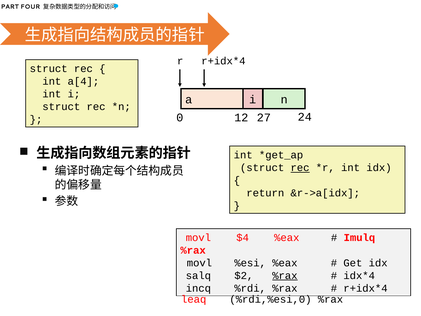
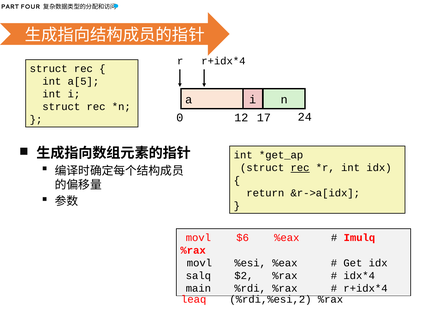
a[4: a[4 -> a[5 (83, 81)
27: 27 -> 17 (264, 118)
$4: $4 -> $6 (243, 237)
%rax underline: present -> none (285, 275)
incq: incq -> main (198, 288)
%rdi,%esi,0: %rdi,%esi,0 -> %rdi,%esi,2 (270, 299)
